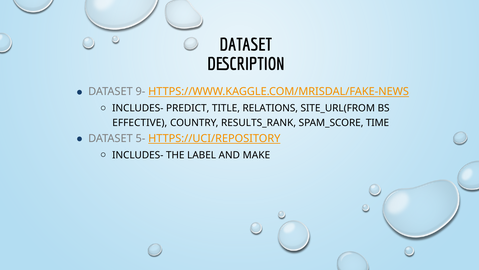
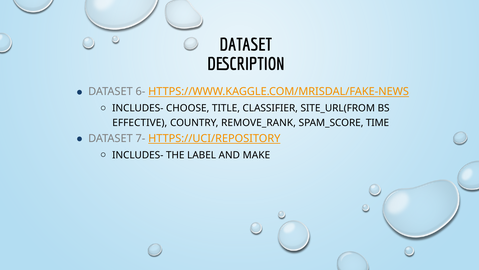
9-: 9- -> 6- (140, 91)
PREDICT: PREDICT -> CHOOSE (188, 108)
RELATIONS: RELATIONS -> CLASSIFIER (270, 108)
RESULTS_RANK: RESULTS_RANK -> REMOVE_RANK (258, 122)
5-: 5- -> 7- (140, 138)
